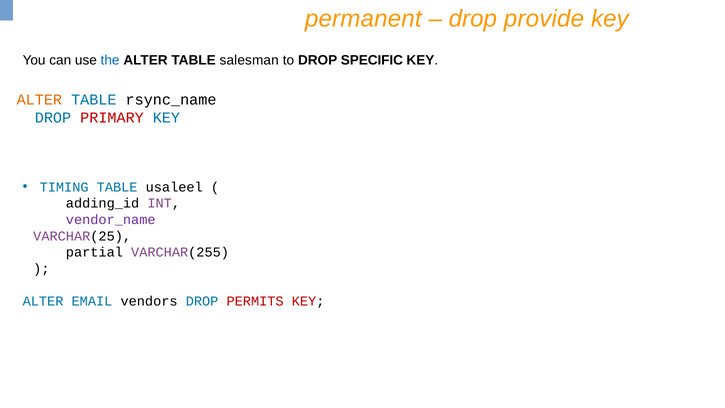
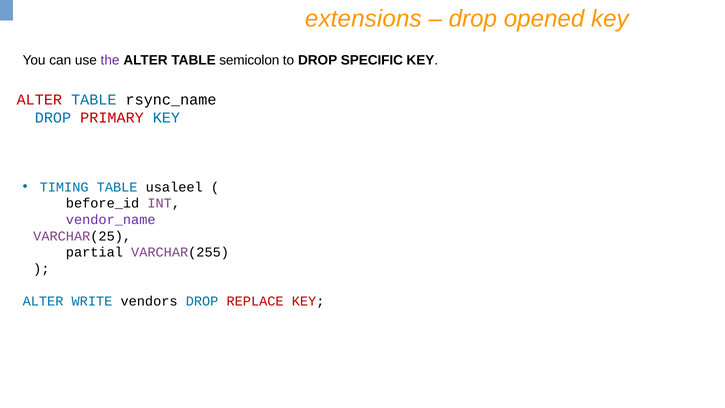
permanent: permanent -> extensions (363, 19)
provide: provide -> opened (544, 19)
the colour: blue -> purple (110, 60)
salesman: salesman -> semicolon (249, 60)
ALTER colour: orange -> red (39, 99)
adding_id: adding_id -> before_id (103, 203)
EMAIL: EMAIL -> WRITE (92, 301)
PERMITS: PERMITS -> REPLACE (255, 301)
